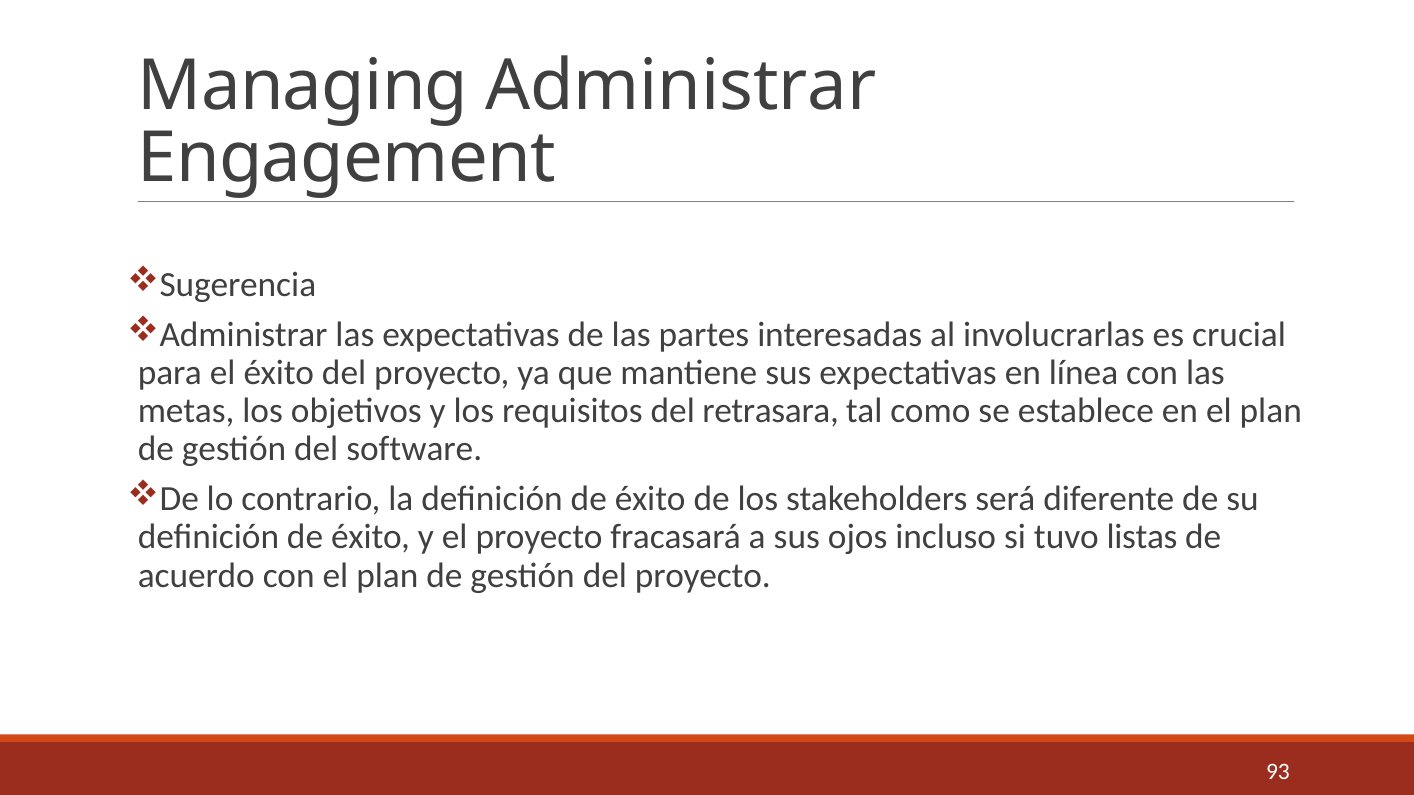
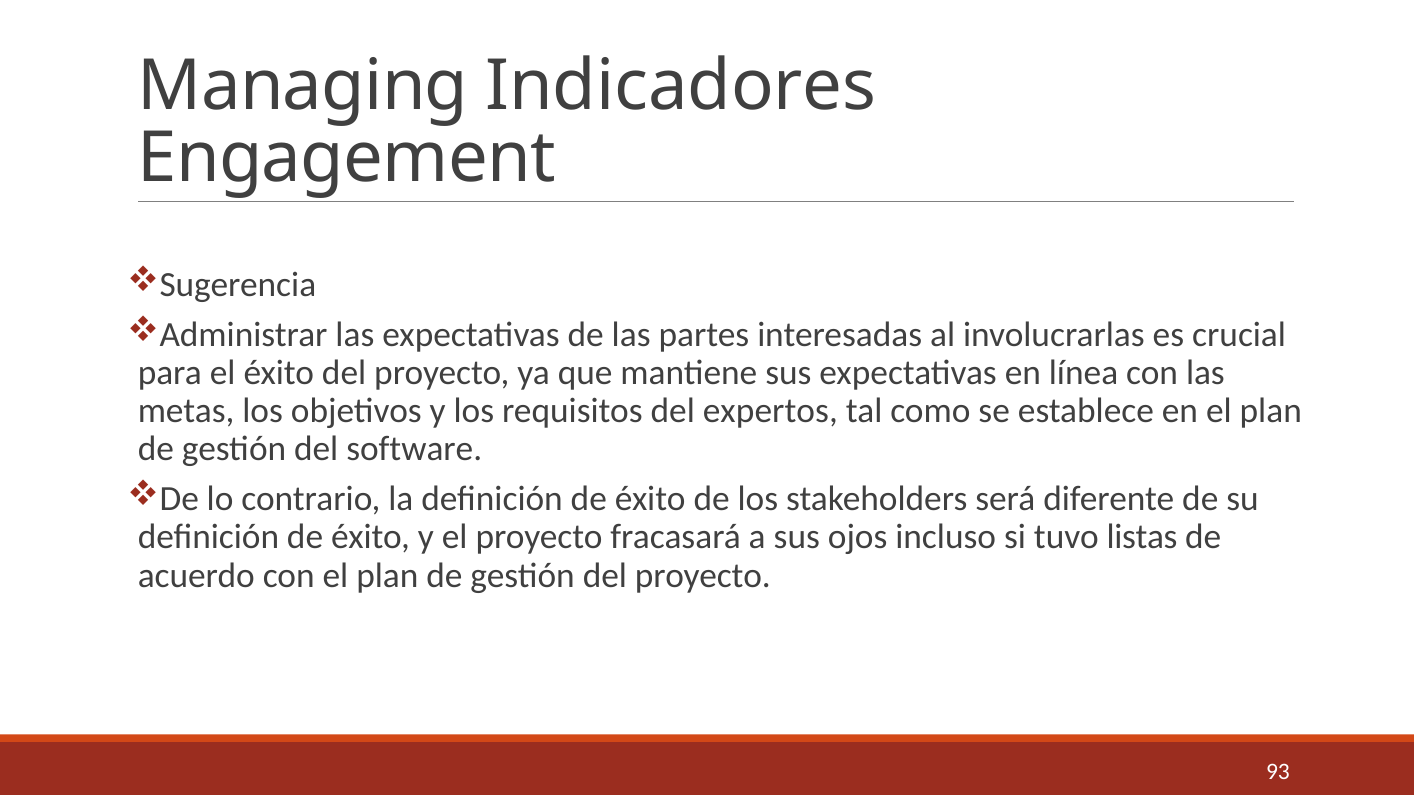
Managing Administrar: Administrar -> Indicadores (681, 86)
retrasara: retrasara -> expertos (770, 411)
